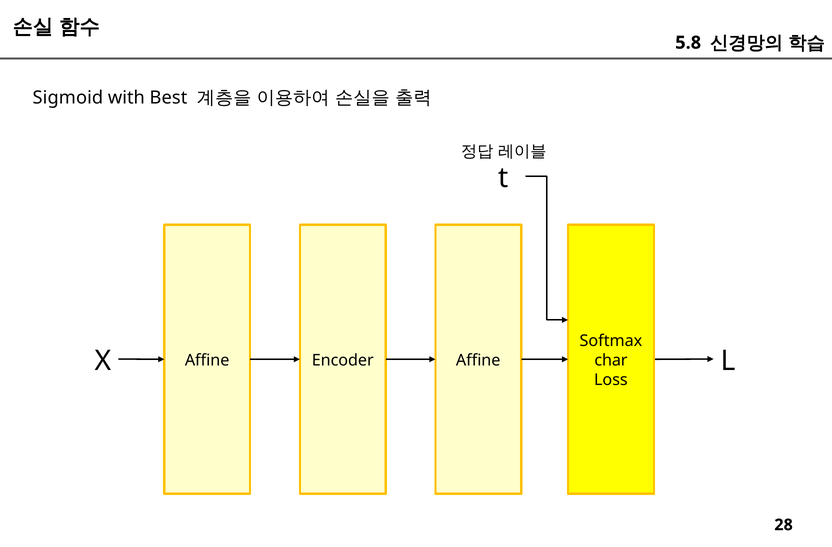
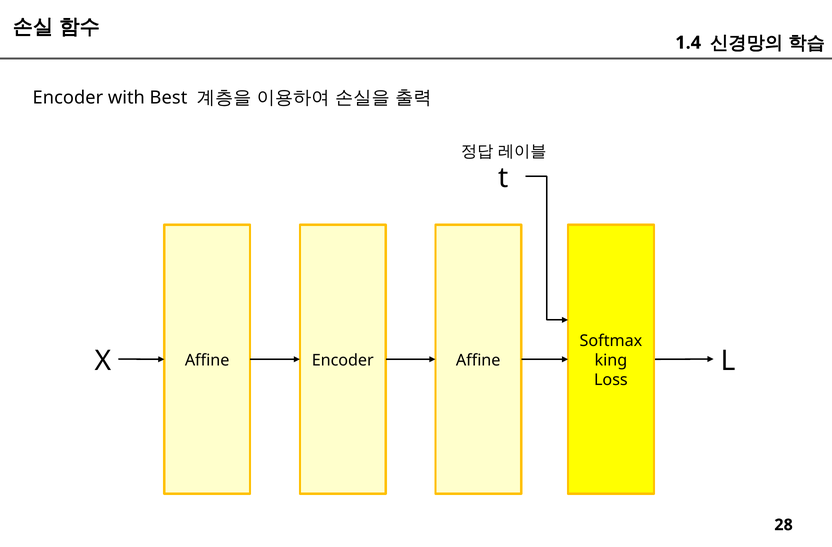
5.8: 5.8 -> 1.4 (688, 43)
Sigmoid: Sigmoid -> Encoder (68, 98)
char: char -> king (611, 360)
